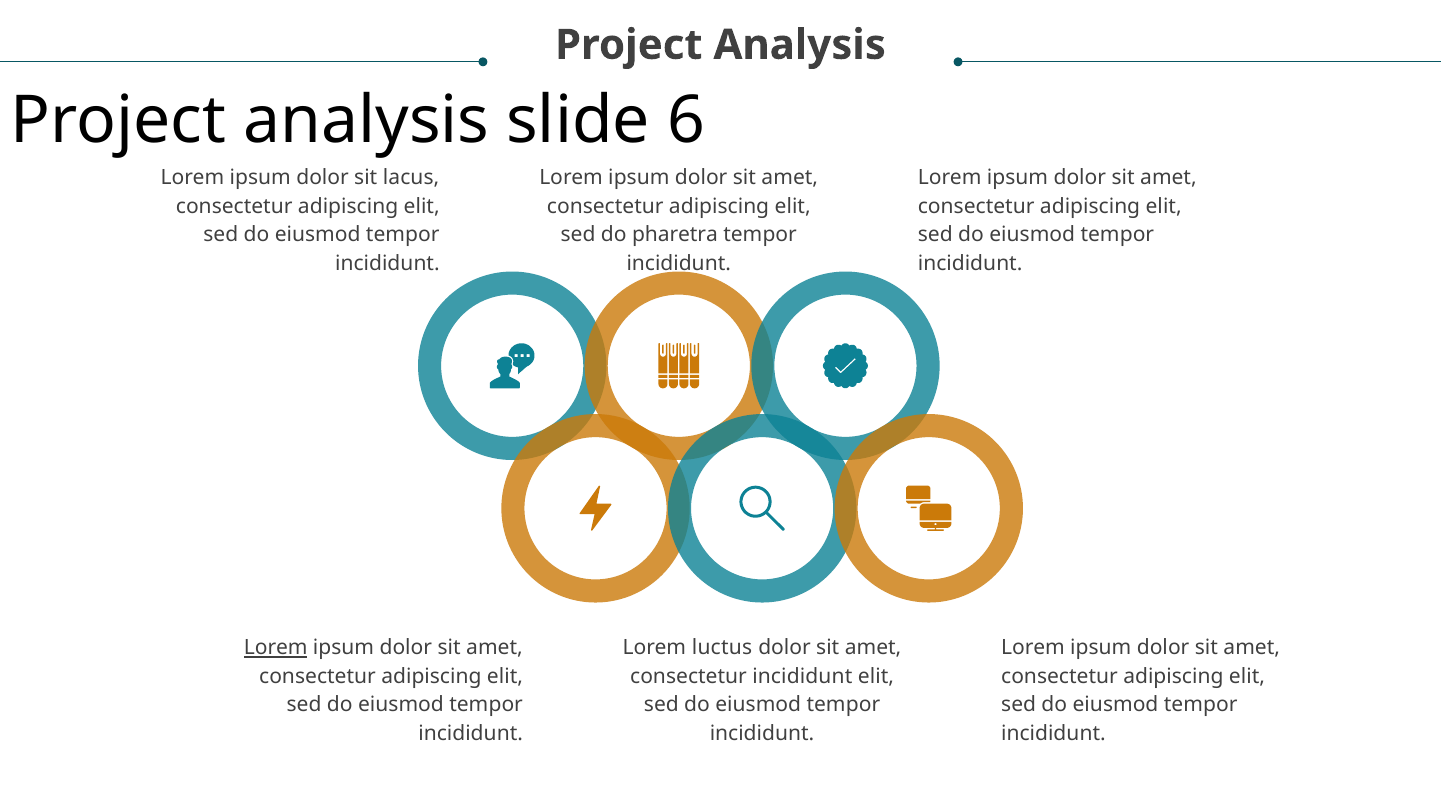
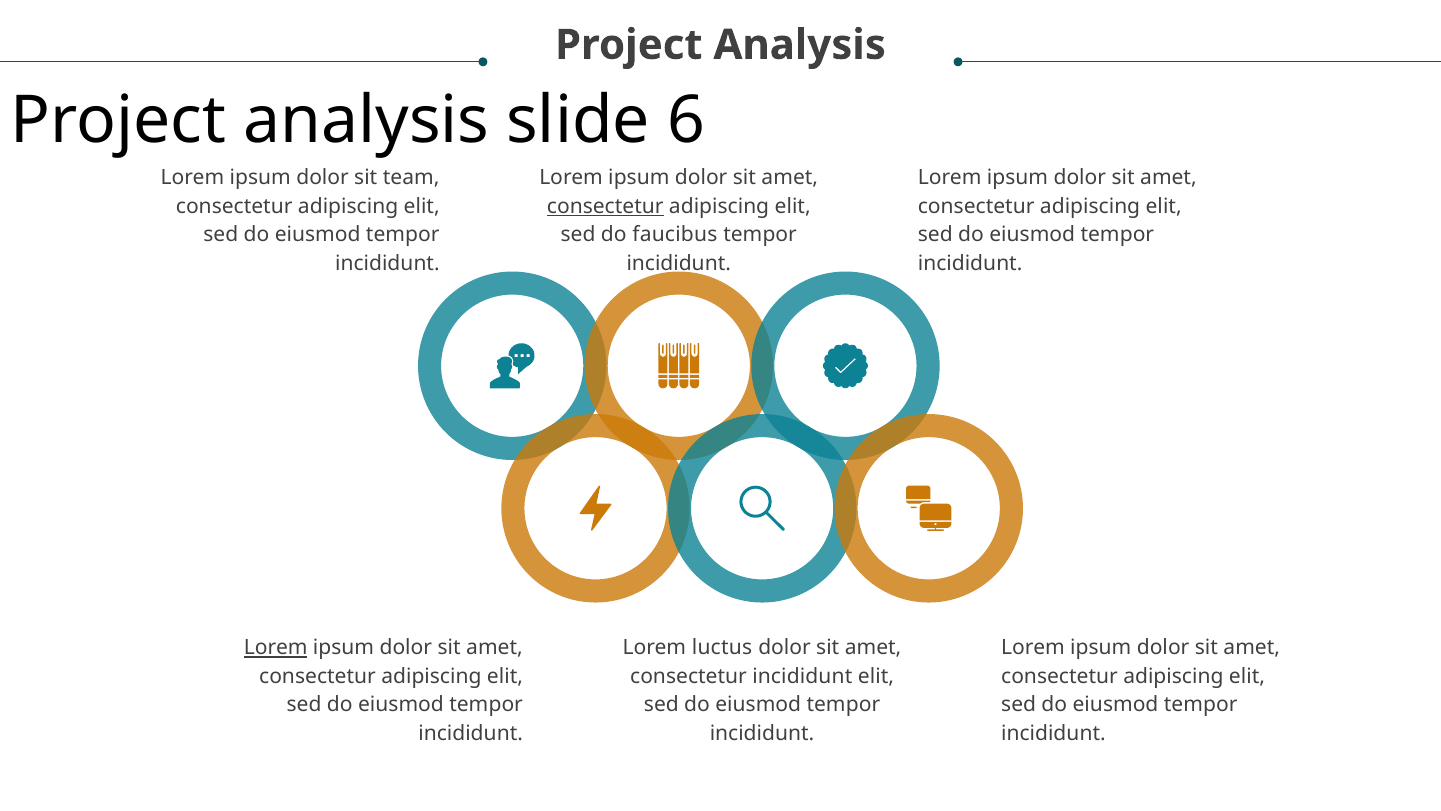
lacus: lacus -> team (411, 178)
consectetur underline: none -> present (605, 206)
pharetra: pharetra -> faucibus (675, 235)
